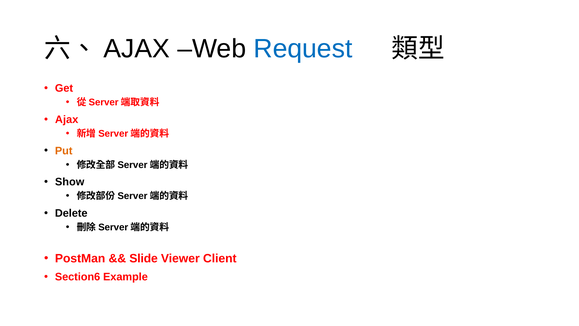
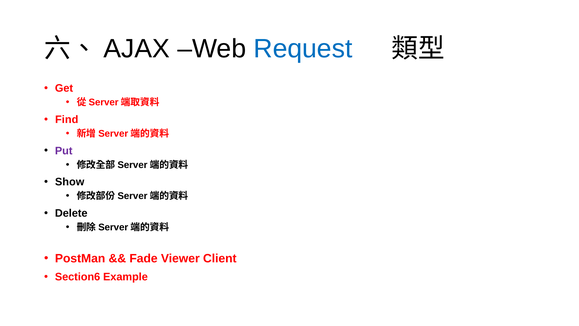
Ajax: Ajax -> Find (67, 119)
Put colour: orange -> purple (64, 151)
Slide: Slide -> Fade (144, 258)
